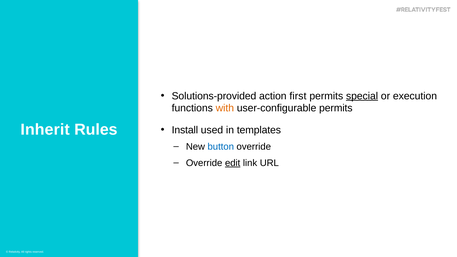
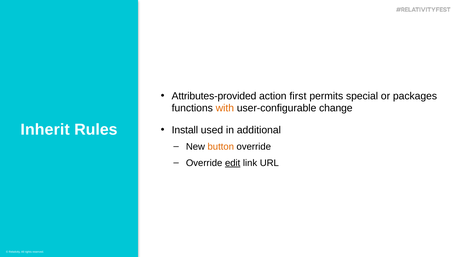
Solutions-provided: Solutions-provided -> Attributes-provided (214, 96)
special underline: present -> none (362, 96)
execution: execution -> packages (415, 96)
user-configurable permits: permits -> change (336, 108)
templates: templates -> additional (259, 130)
button colour: blue -> orange (221, 147)
